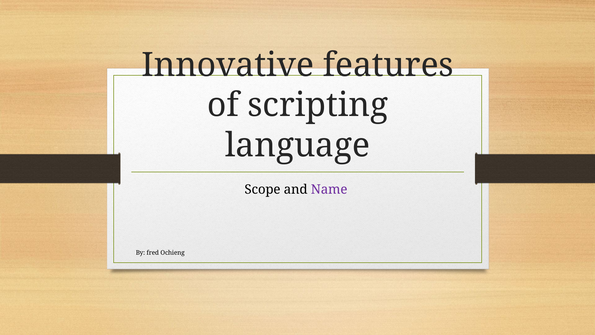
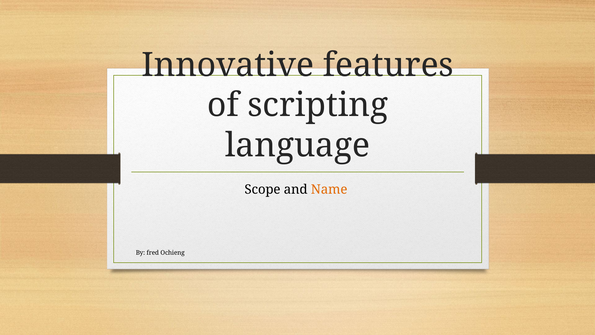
Name colour: purple -> orange (329, 189)
